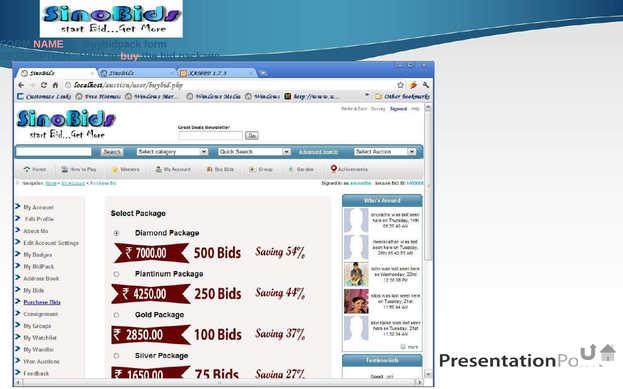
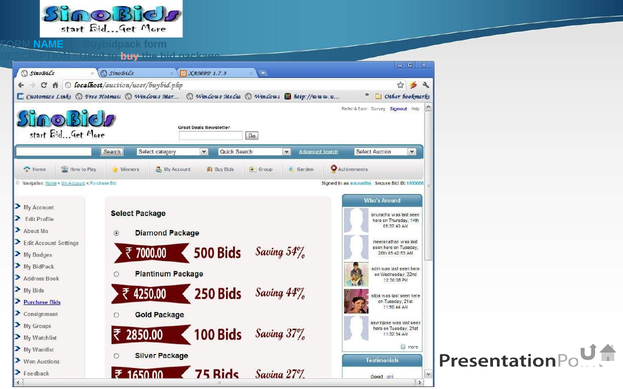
NAME colour: pink -> light blue (48, 44)
